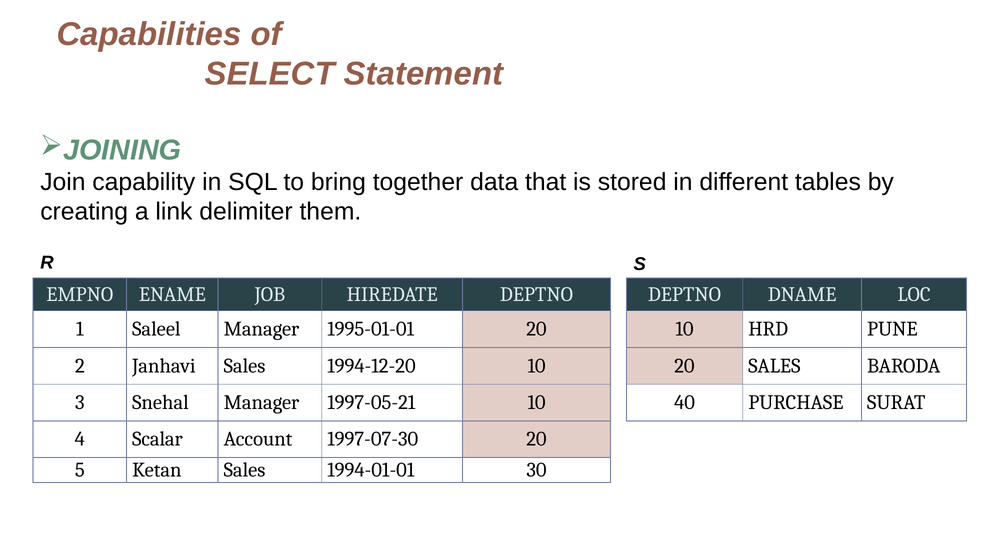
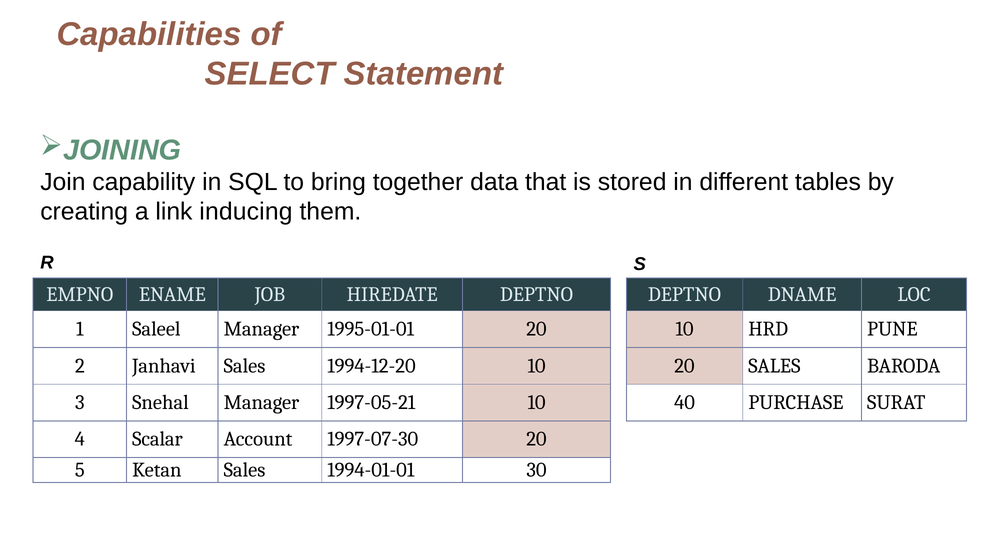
delimiter: delimiter -> inducing (246, 212)
